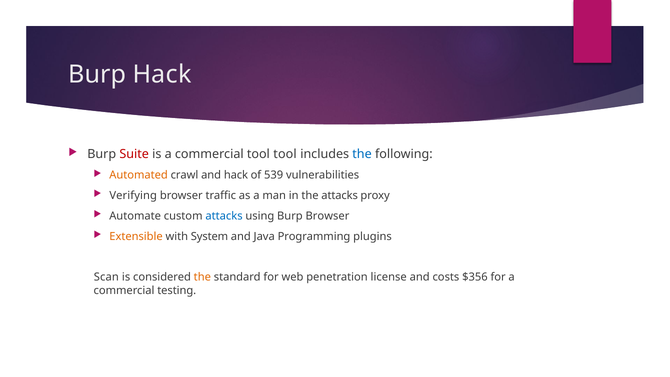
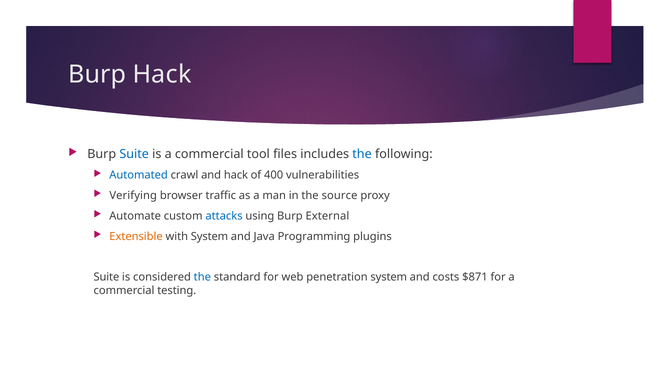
Suite colour: red -> blue (134, 154)
tool tool: tool -> files (285, 154)
Automated colour: orange -> blue (139, 175)
539: 539 -> 400 (274, 175)
the attacks: attacks -> source (340, 195)
Burp Browser: Browser -> External (327, 216)
Scan: Scan -> Suite (106, 277)
the colour: orange -> blue (202, 277)
penetration license: license -> system (389, 277)
$356: $356 -> $871 (475, 277)
